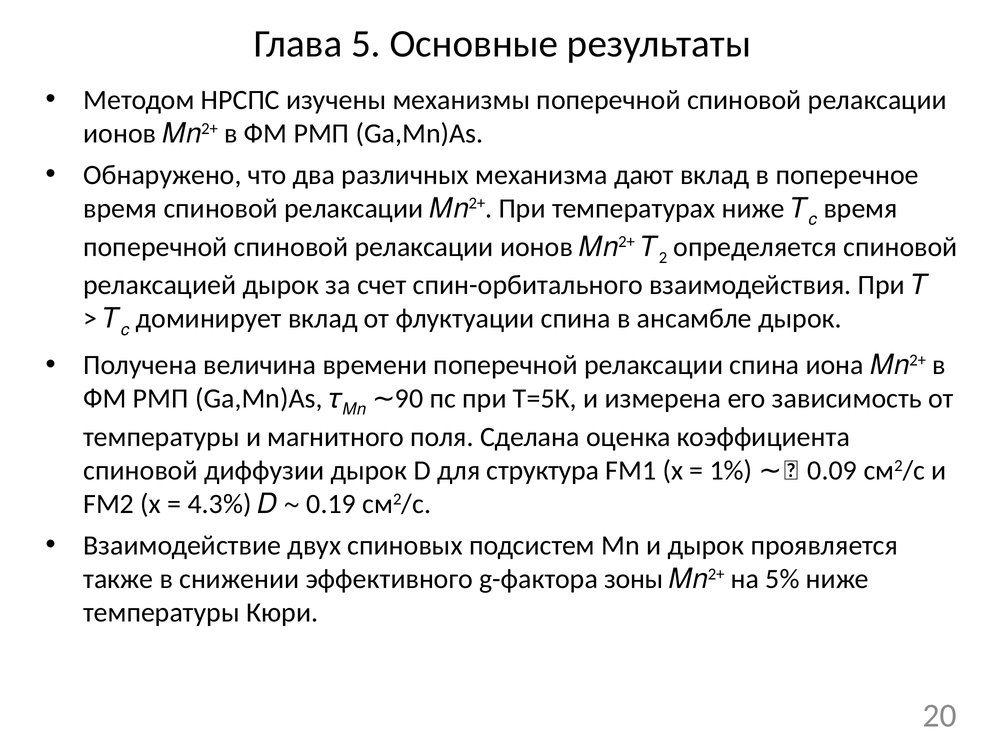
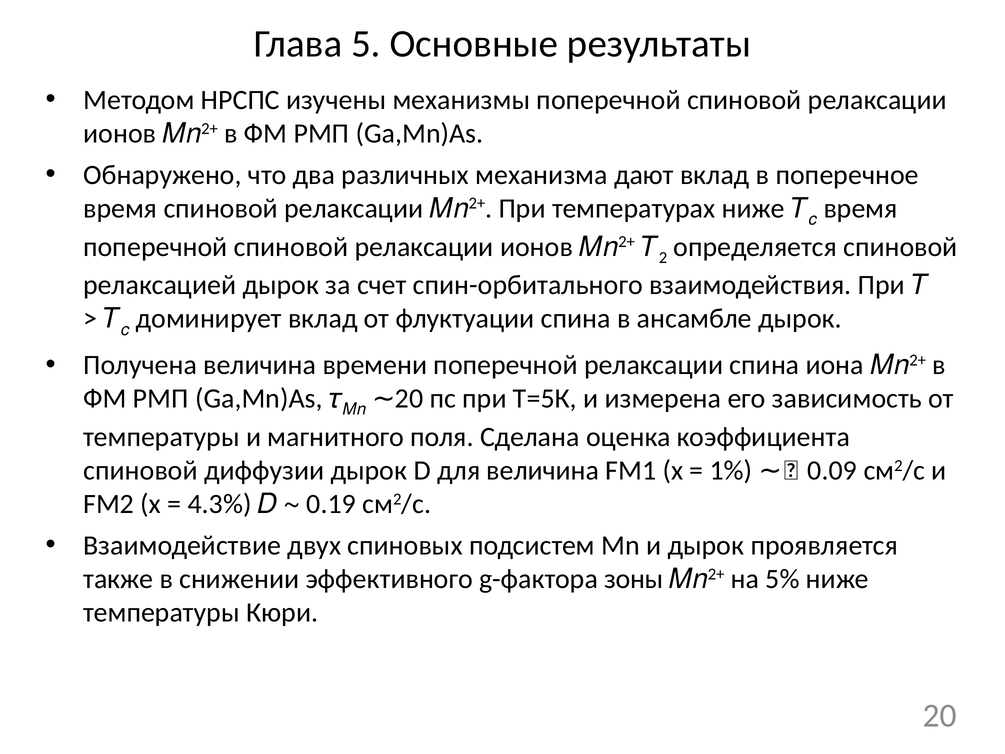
90: 90 -> 20 (409, 398)
для структура: структура -> величина (543, 470)
